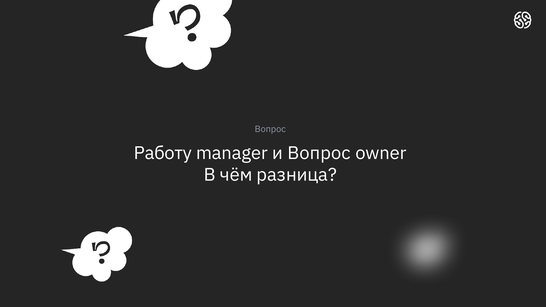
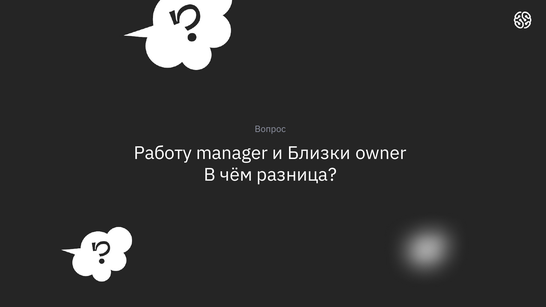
и Вопрос: Вопрос -> Близки (319, 153)
